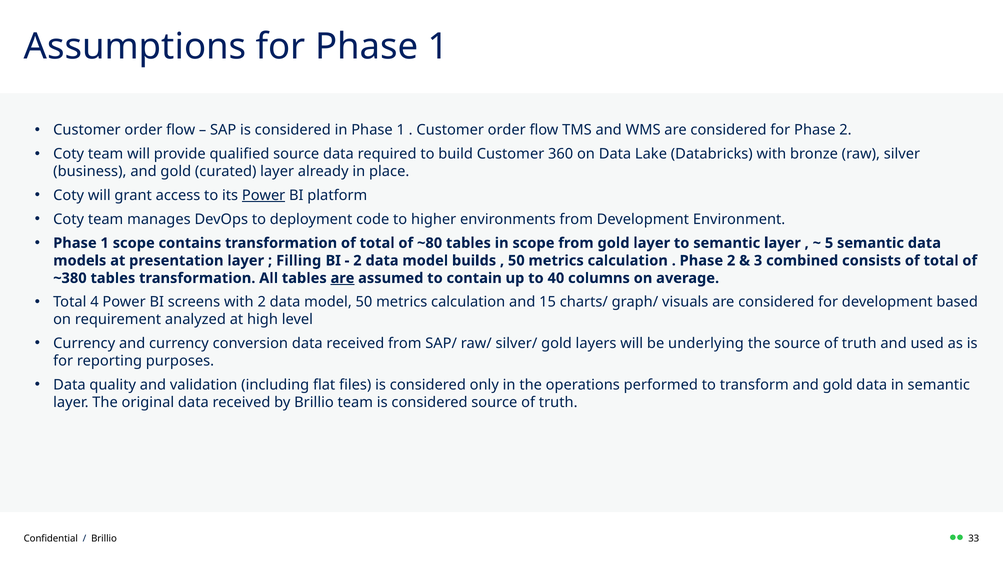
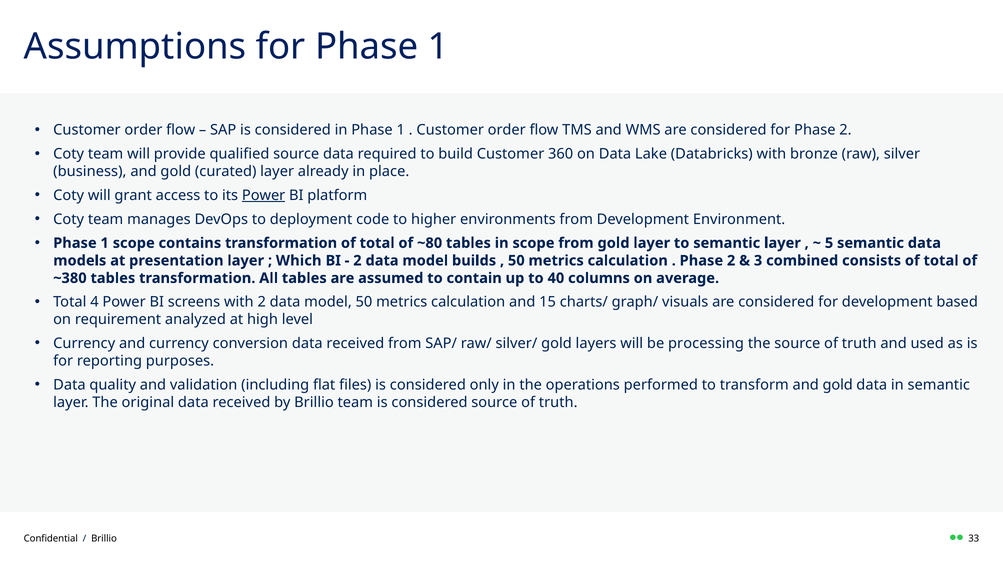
Filling: Filling -> Which (299, 261)
are underline: present -> none (342, 278)
underlying: underlying -> processing (706, 343)
